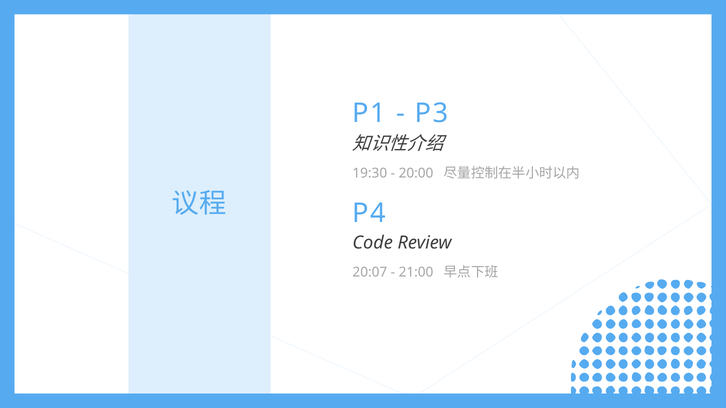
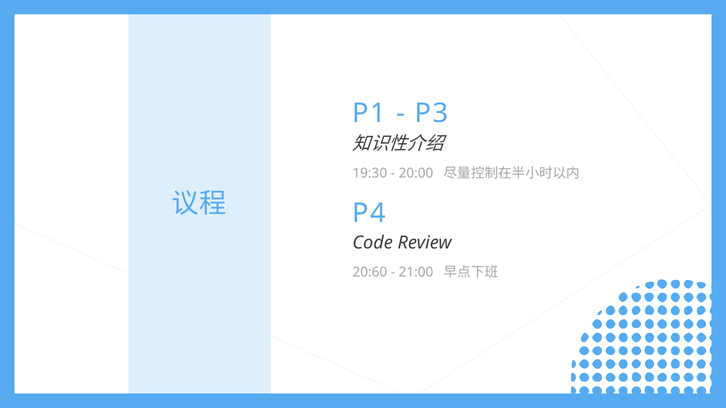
20:07: 20:07 -> 20:60 (370, 273)
